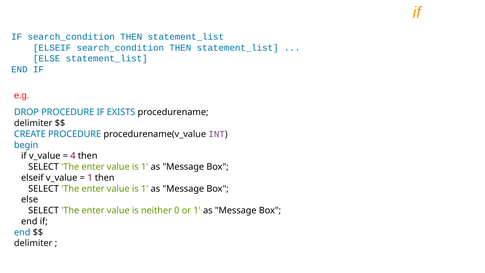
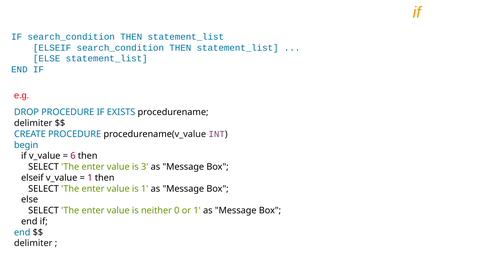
4: 4 -> 6 (73, 156)
1: 1 -> 3 (145, 167)
